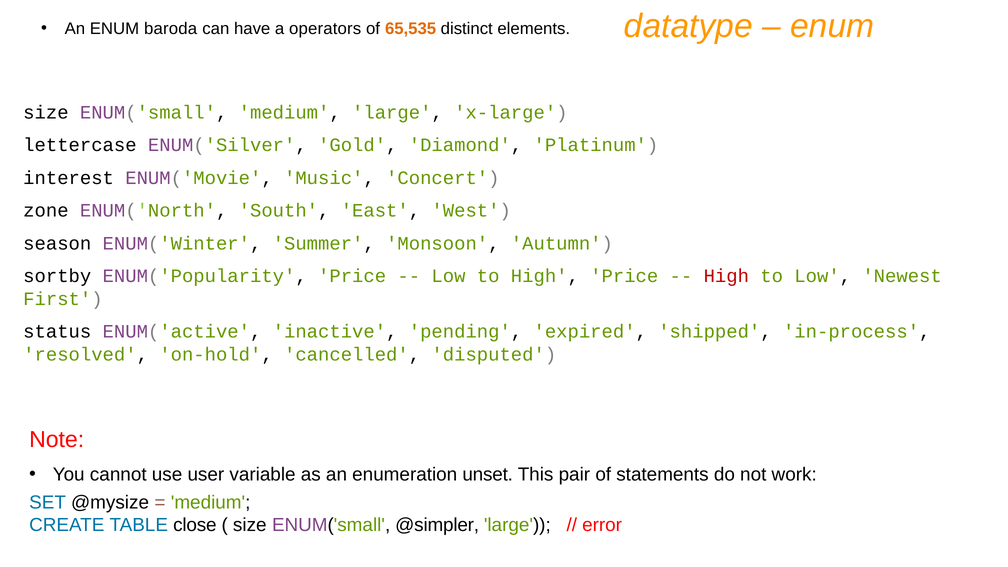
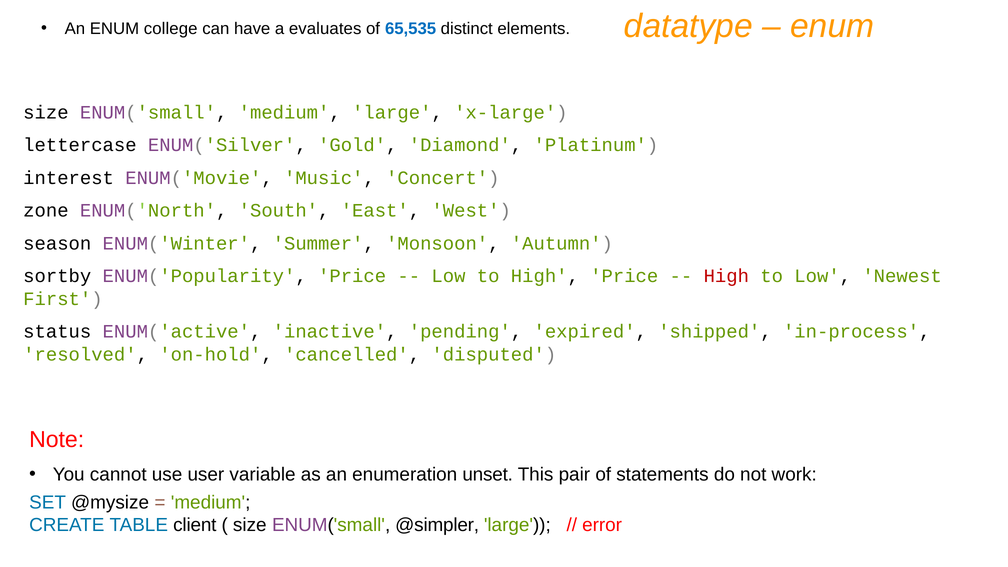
baroda: baroda -> college (171, 29)
operators: operators -> evaluates (325, 29)
65,535 colour: orange -> blue (411, 29)
close: close -> client (195, 525)
